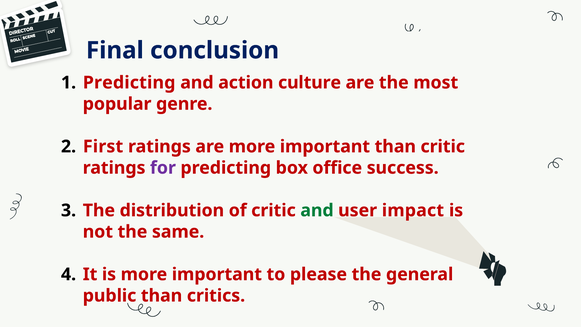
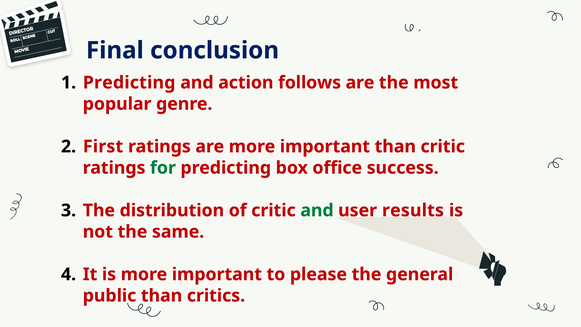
culture: culture -> follows (310, 83)
for colour: purple -> green (163, 168)
impact: impact -> results (413, 210)
